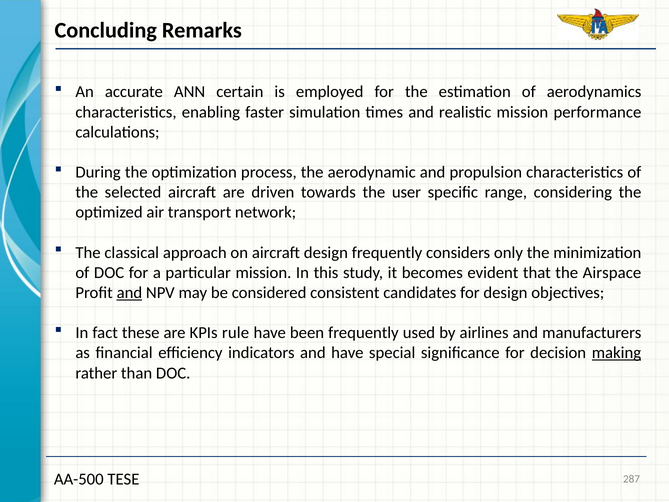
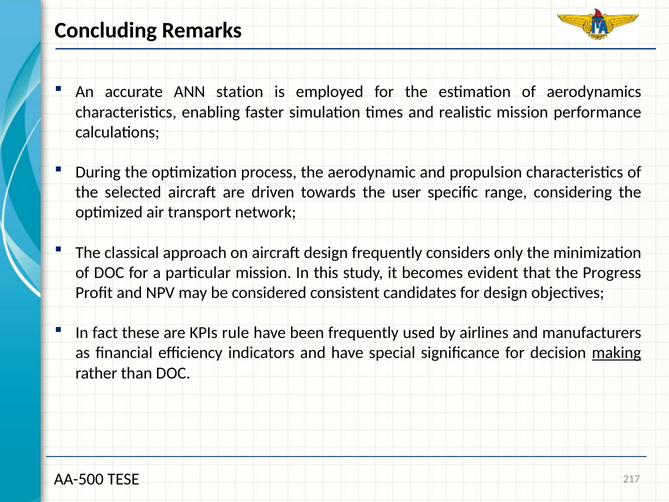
certain: certain -> station (240, 92)
Airspace: Airspace -> Progress (612, 272)
and underline: present -> none (129, 293)
287: 287 -> 217 (632, 479)
